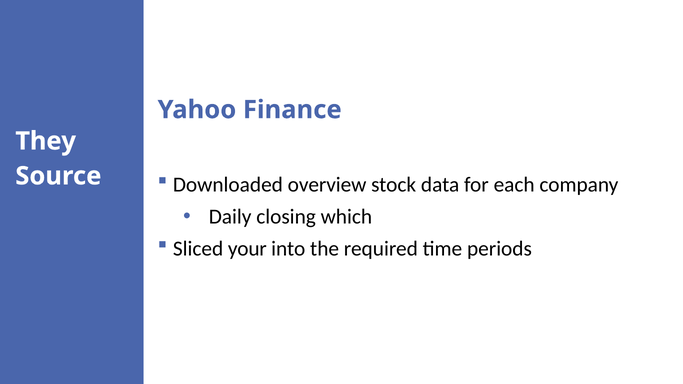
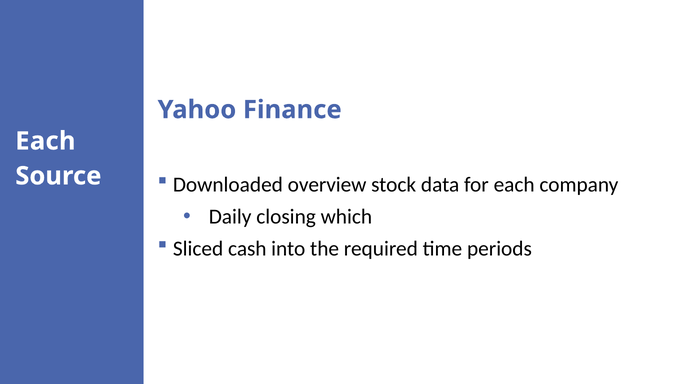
They: They -> Each (45, 141)
your: your -> cash (247, 249)
